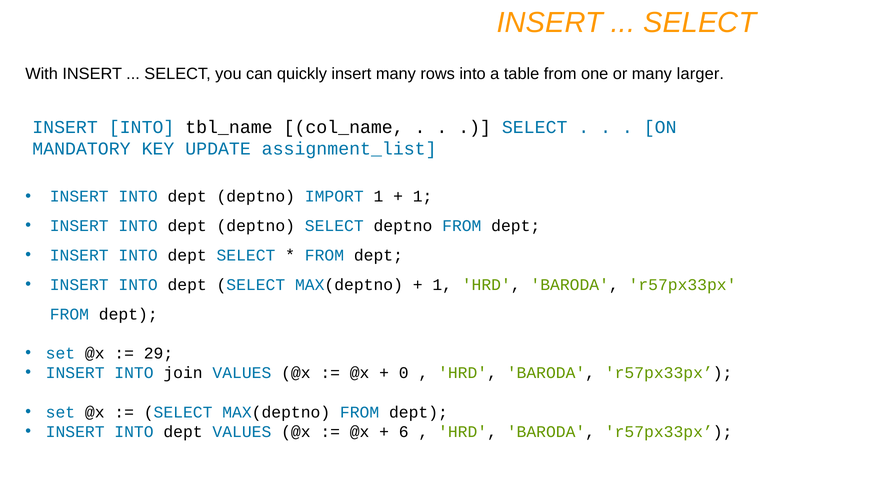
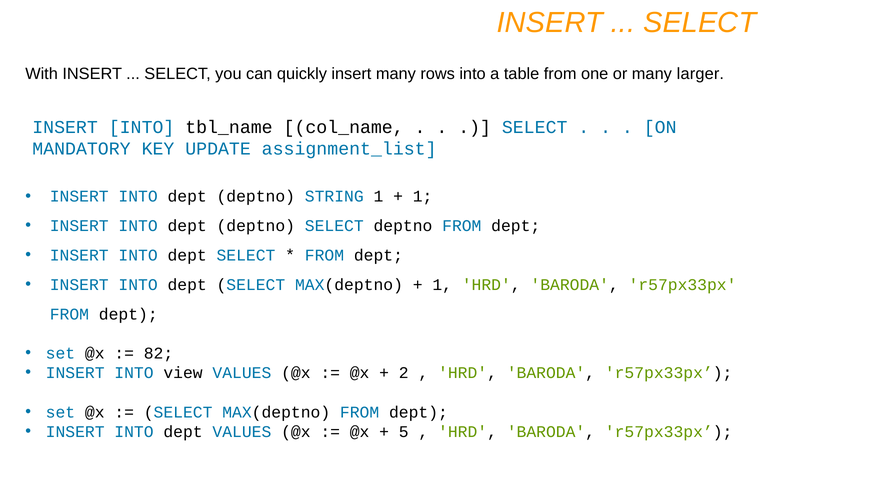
IMPORT: IMPORT -> STRING (334, 197)
29: 29 -> 82 (159, 354)
join: join -> view (183, 373)
0: 0 -> 2 (404, 373)
6: 6 -> 5 (404, 432)
